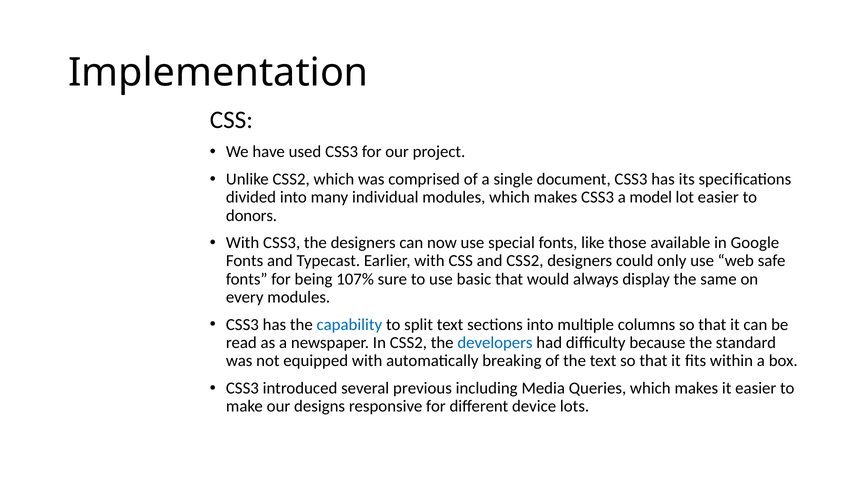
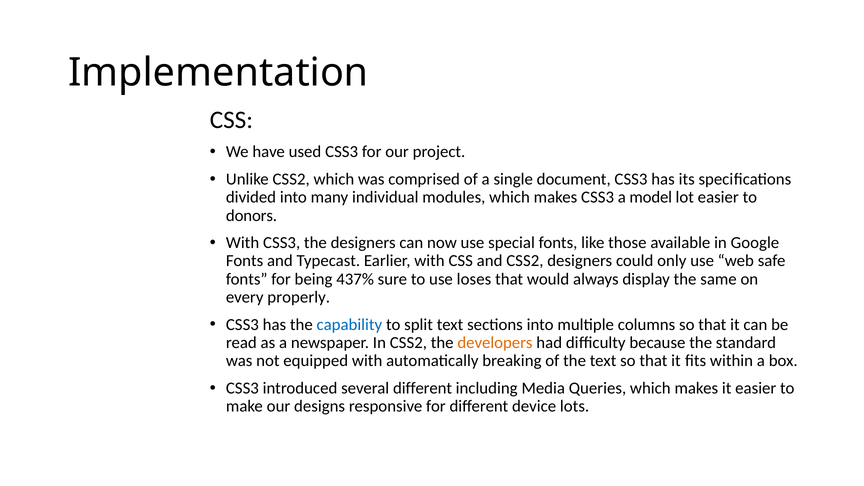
107%: 107% -> 437% (355, 279)
basic: basic -> loses (474, 279)
every modules: modules -> properly (299, 297)
developers colour: blue -> orange (495, 343)
several previous: previous -> different (423, 388)
